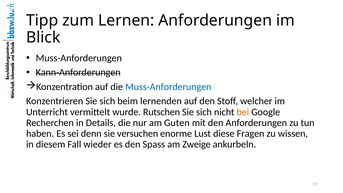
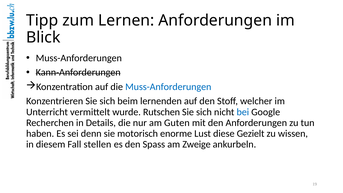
bei colour: orange -> blue (243, 112)
versuchen: versuchen -> motorisch (138, 134)
Fragen: Fragen -> Gezielt (251, 134)
wieder: wieder -> stellen (97, 144)
